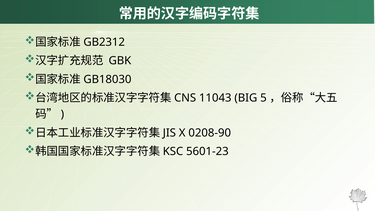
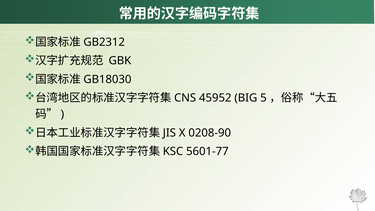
11043: 11043 -> 45952 (215, 98)
5601-23: 5601-23 -> 5601-77 (207, 151)
